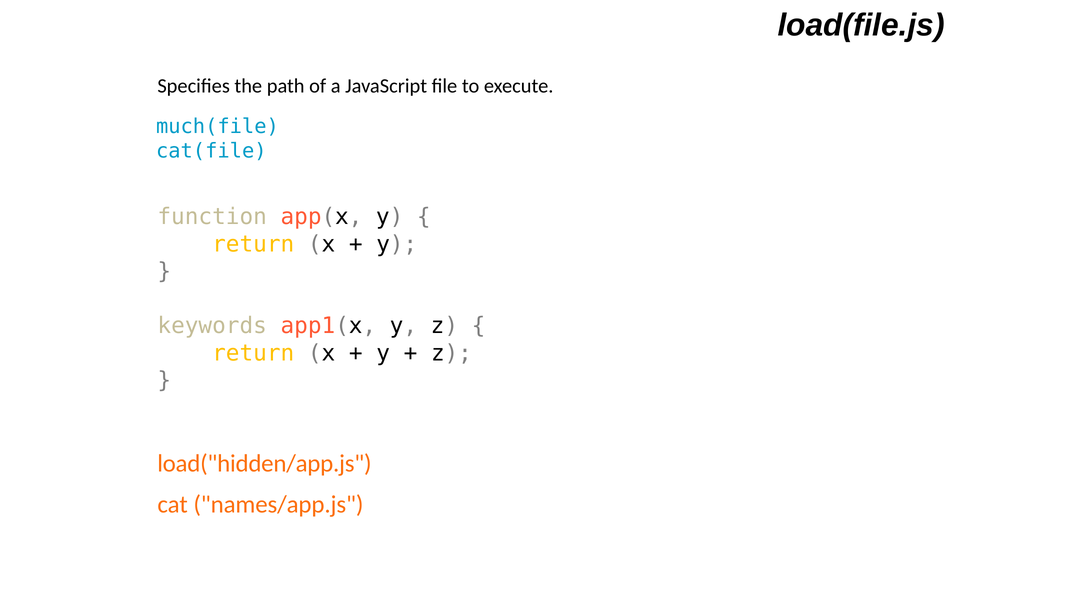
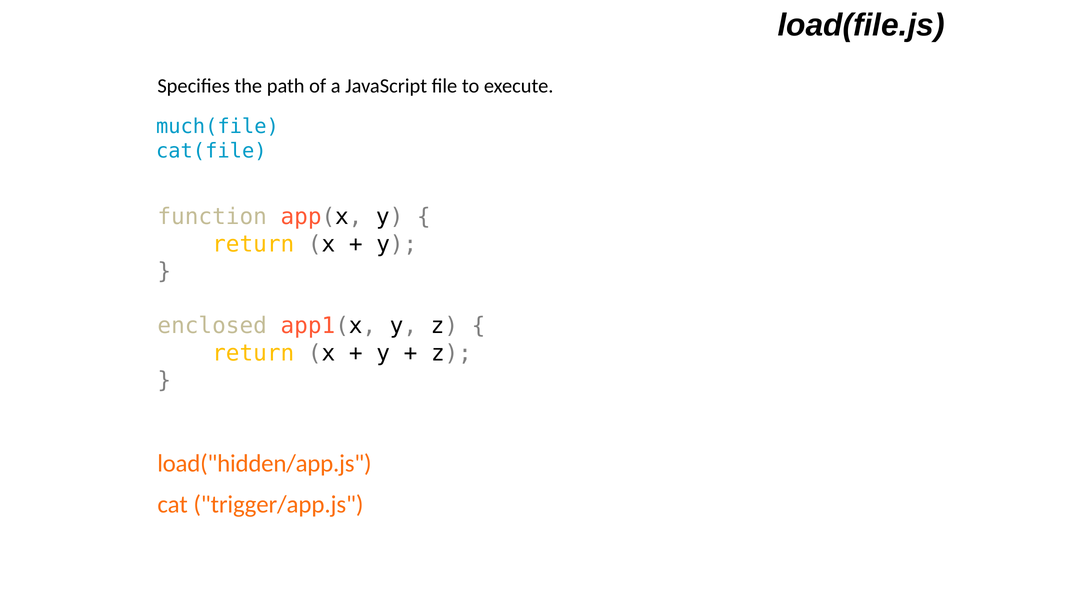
keywords: keywords -> enclosed (212, 326)
names/app.js: names/app.js -> trigger/app.js (278, 504)
